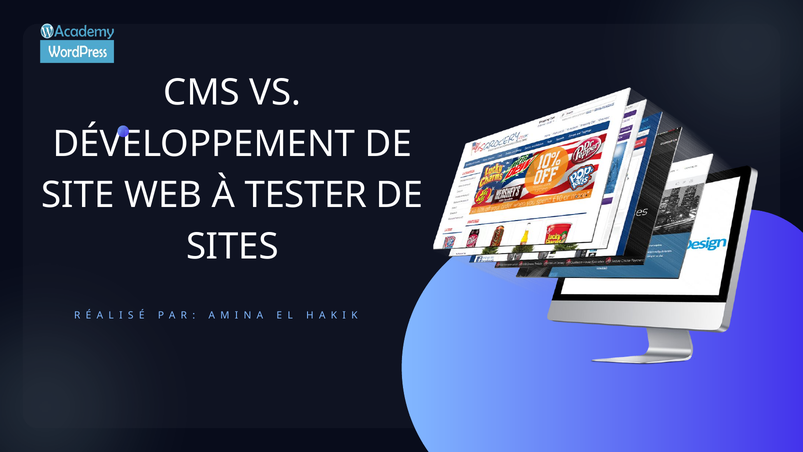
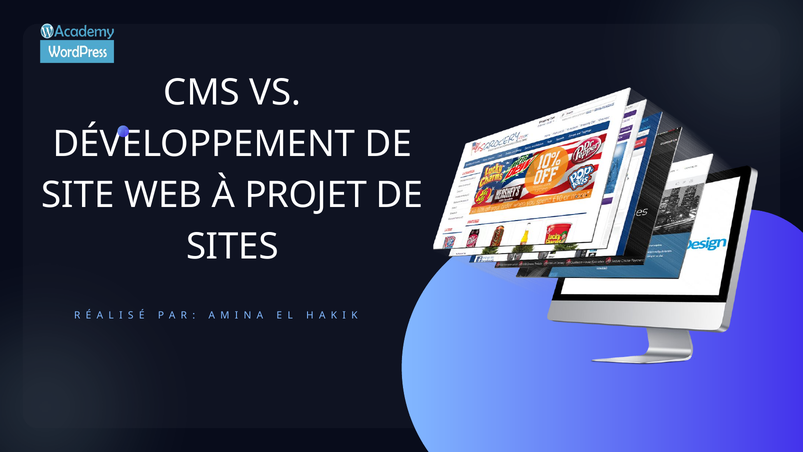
TESTER: TESTER -> PROJET (306, 195)
